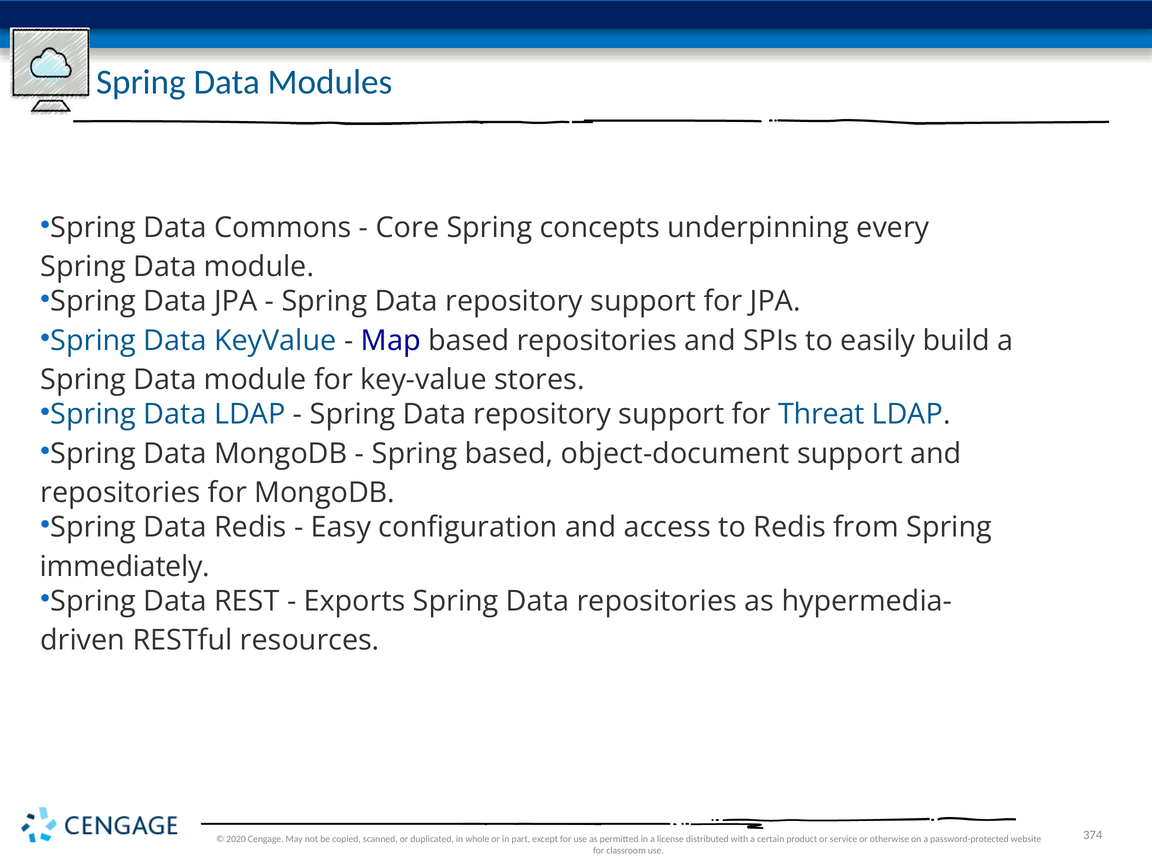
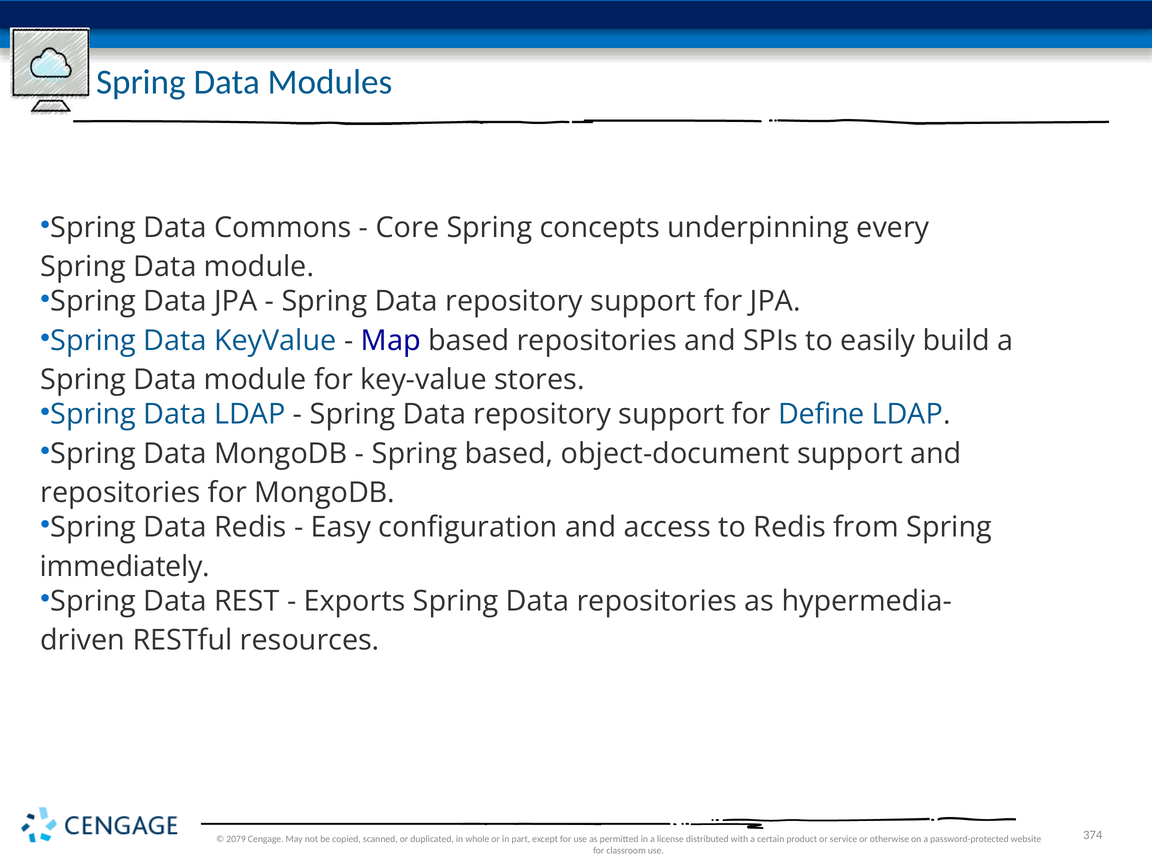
Threat: Threat -> Define (821, 414)
2020: 2020 -> 2079 (236, 839)
